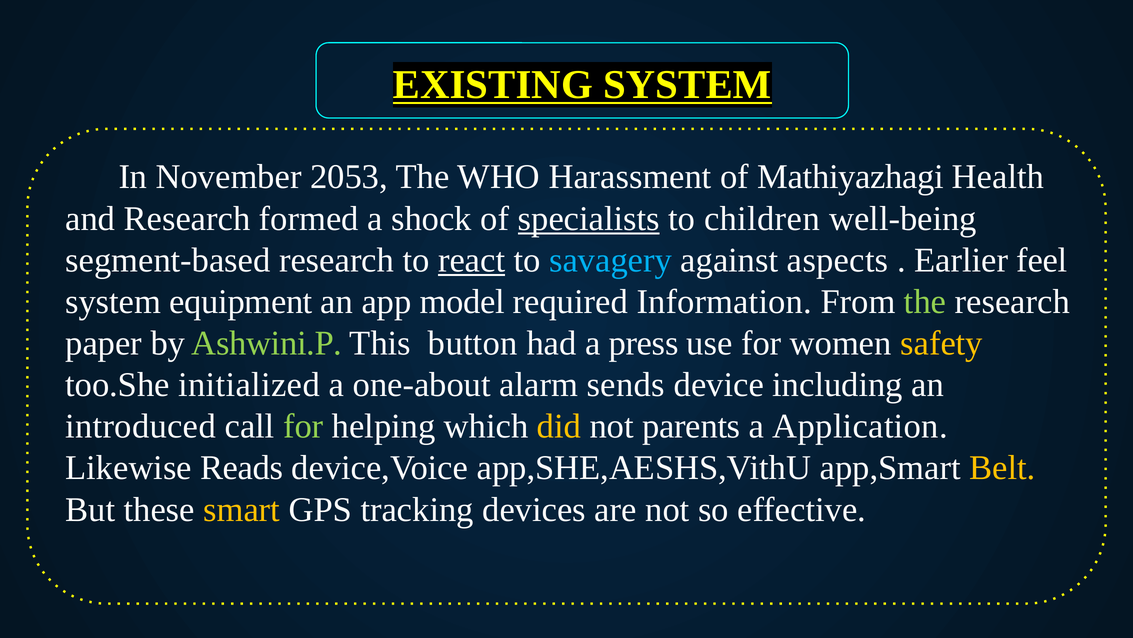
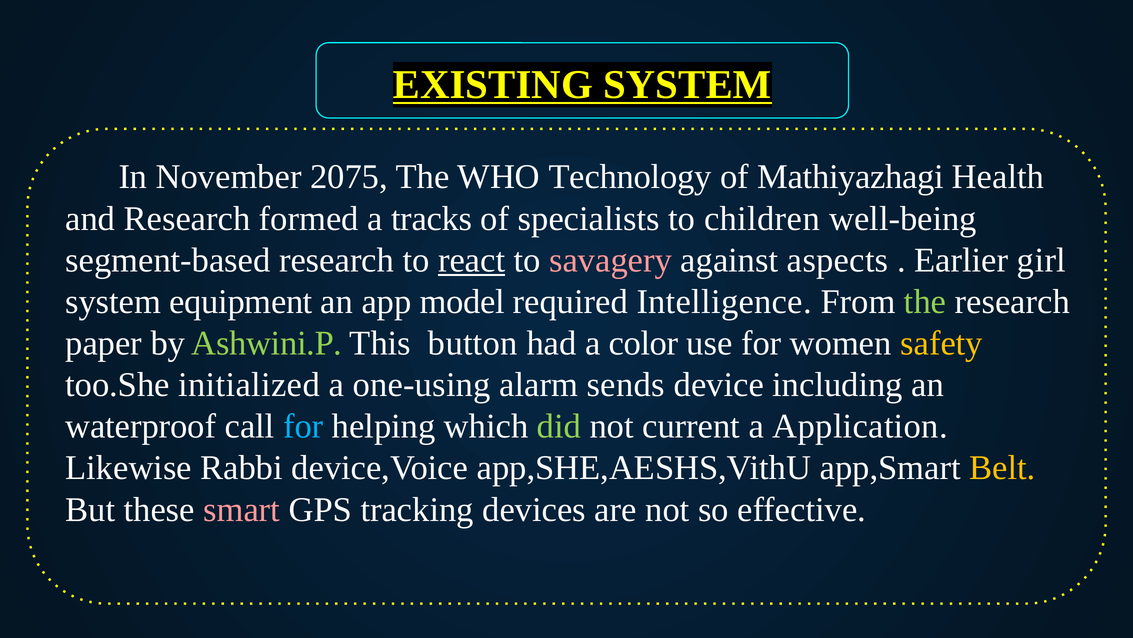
2053: 2053 -> 2075 (349, 177)
Harassment: Harassment -> Technology (630, 177)
shock: shock -> tracks (432, 218)
specialists underline: present -> none (589, 218)
savagery colour: light blue -> pink (611, 260)
feel: feel -> girl (1042, 260)
Information: Information -> Intelligence (724, 301)
press: press -> color (644, 343)
one-about: one-about -> one-using (422, 385)
introduced: introduced -> waterproof (141, 426)
for colour: light green -> light blue (303, 426)
did colour: yellow -> light green (559, 426)
parents: parents -> current (691, 426)
Reads: Reads -> Rabbi (242, 468)
smart colour: yellow -> pink (242, 509)
